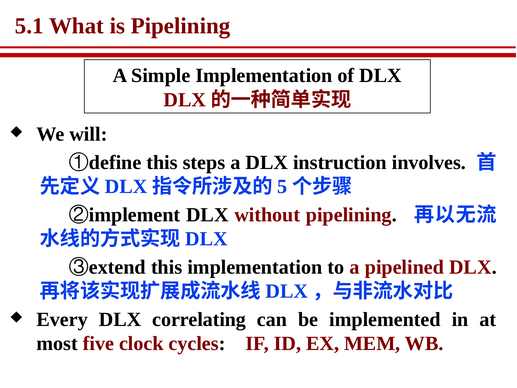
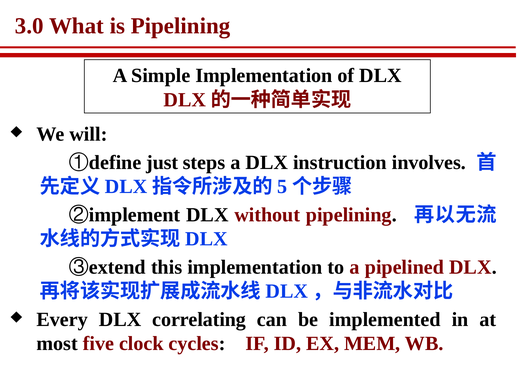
5.1: 5.1 -> 3.0 (29, 26)
define this: this -> just (162, 162)
